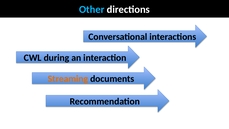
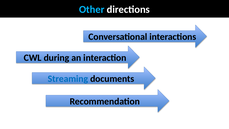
Streaming colour: orange -> blue (68, 79)
